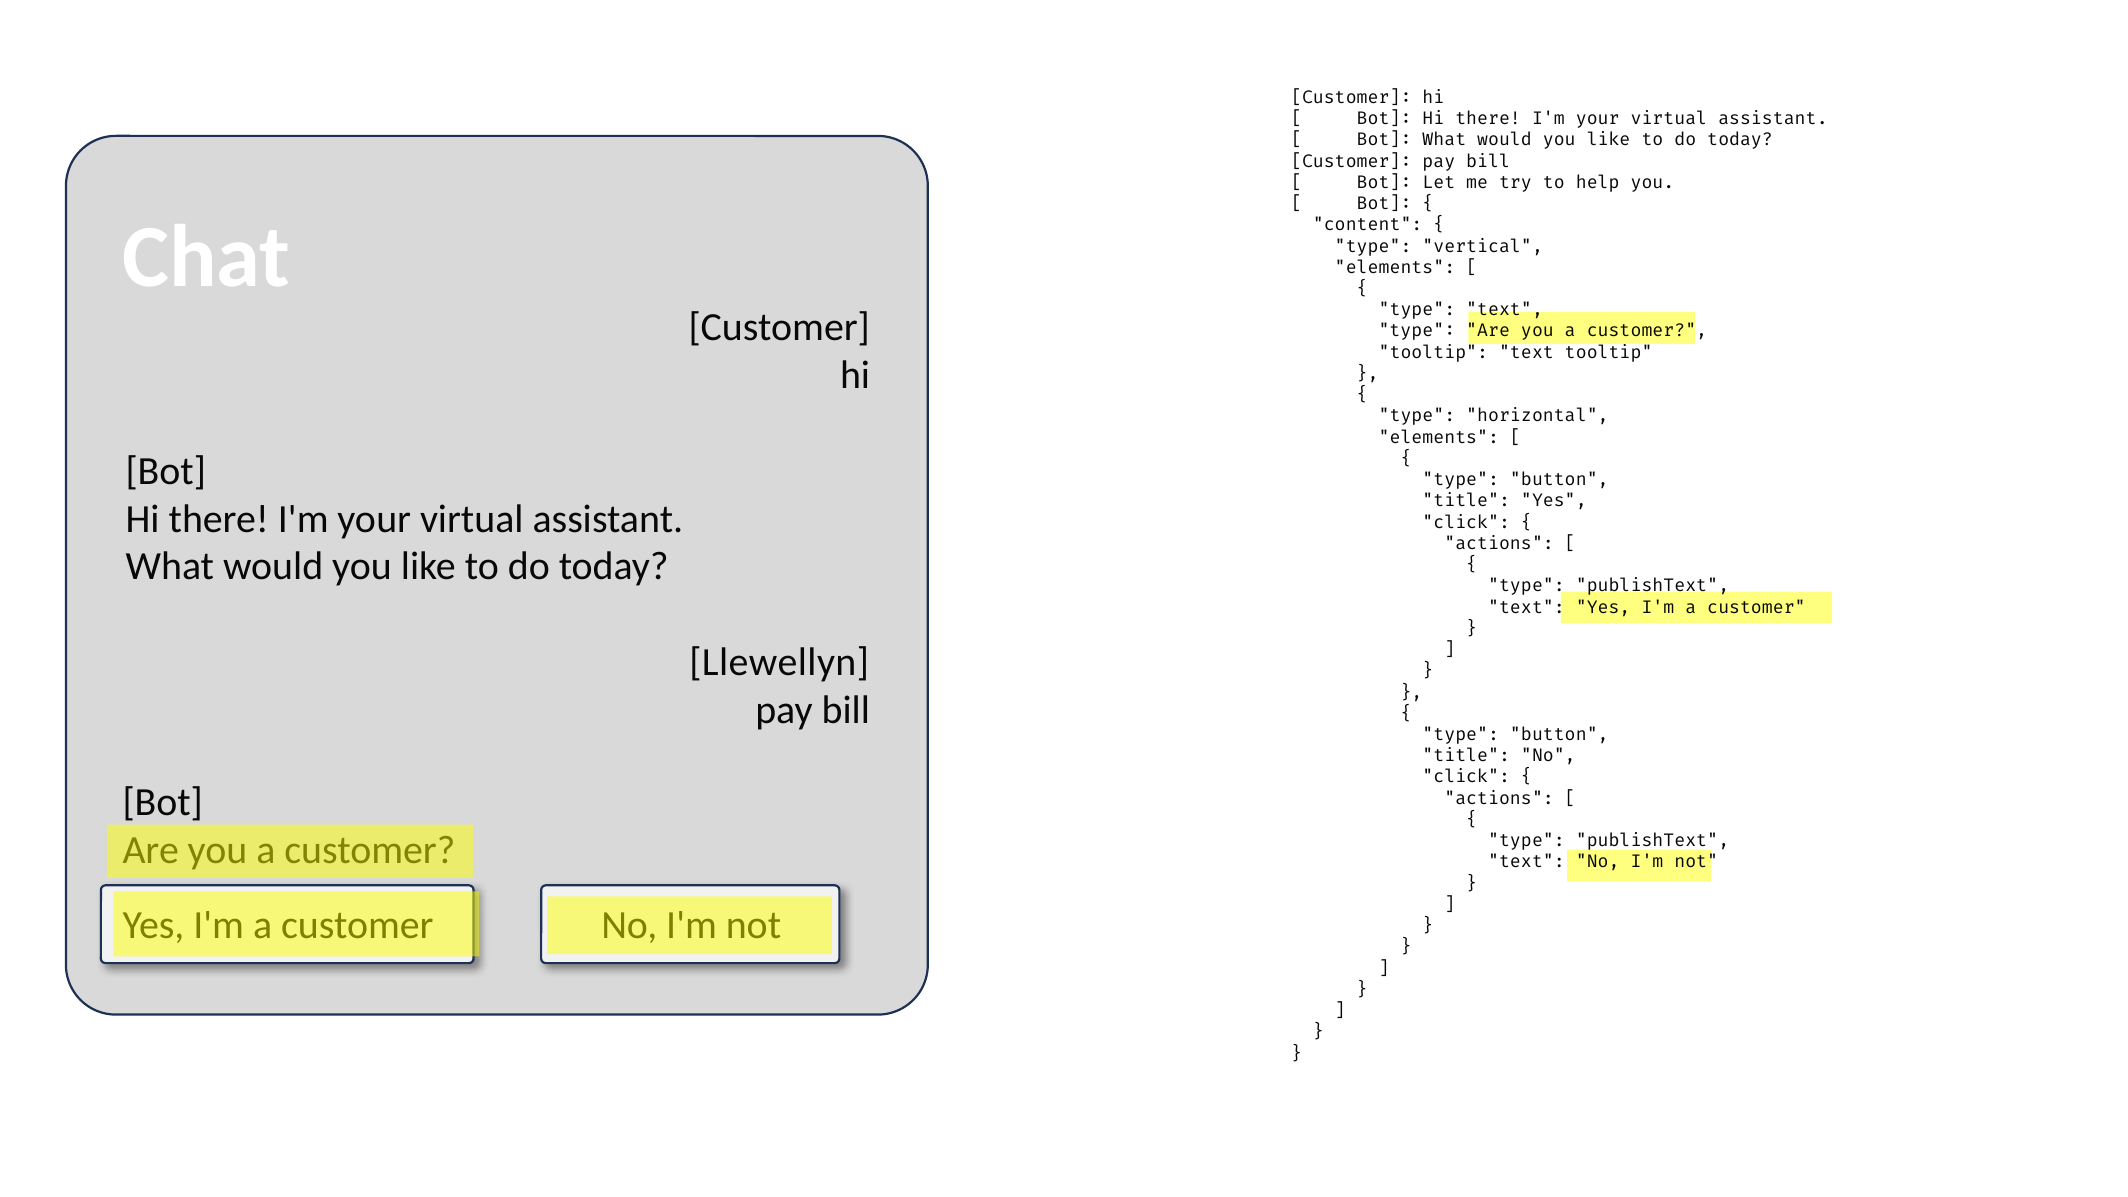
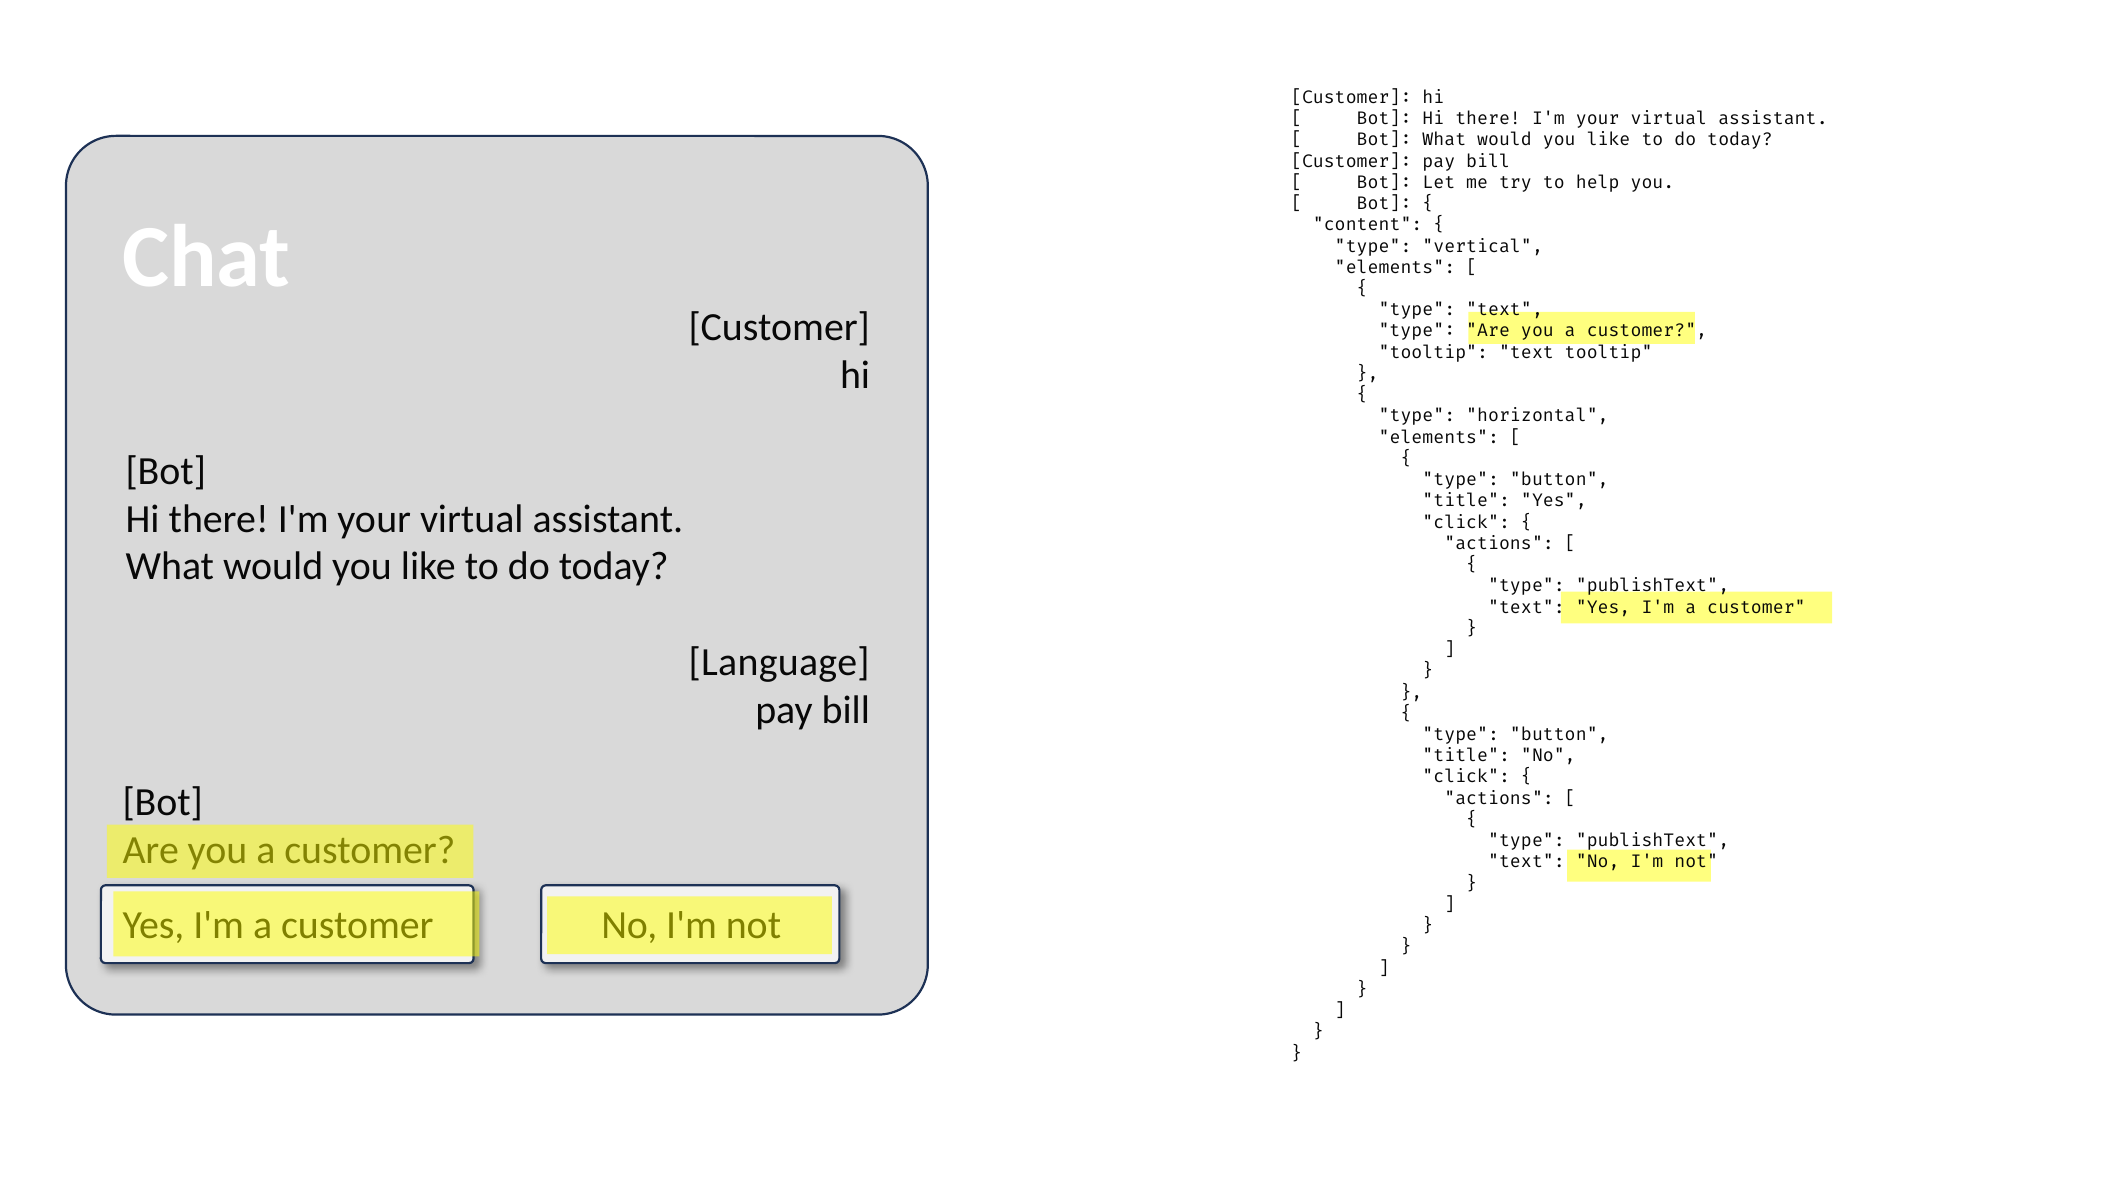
Llewellyn: Llewellyn -> Language (779, 663)
